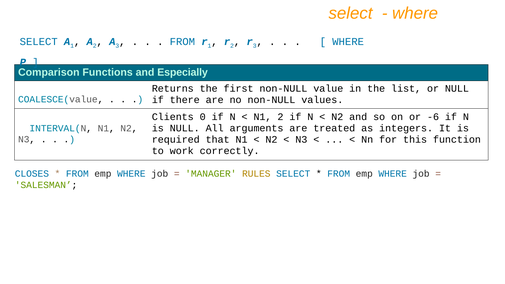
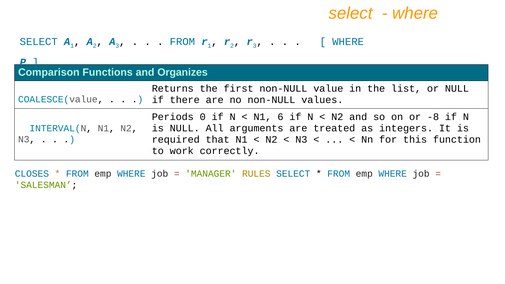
Especially: Especially -> Organizes (183, 72)
Clients: Clients -> Periods (173, 117)
N1 2: 2 -> 6 (280, 117)
-6: -6 -> -8 (433, 117)
